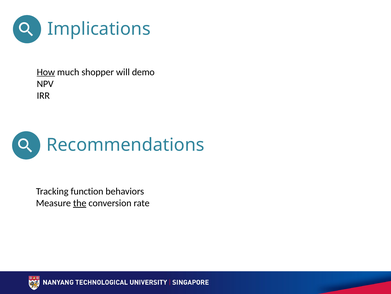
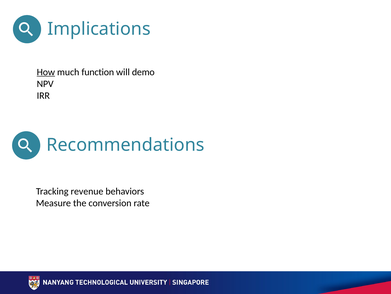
shopper: shopper -> function (98, 72)
function: function -> revenue (87, 191)
the underline: present -> none (80, 203)
